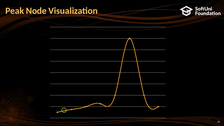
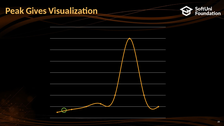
Node: Node -> Gives (36, 11)
